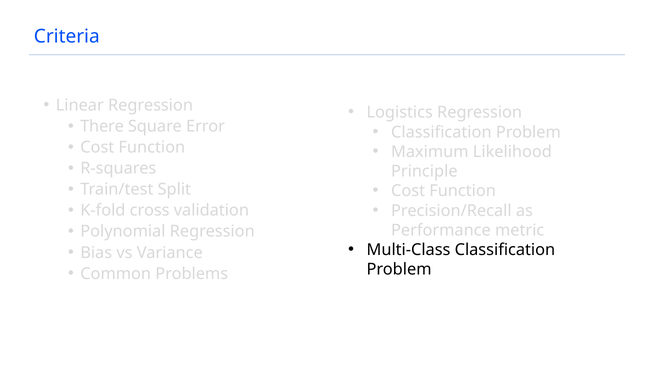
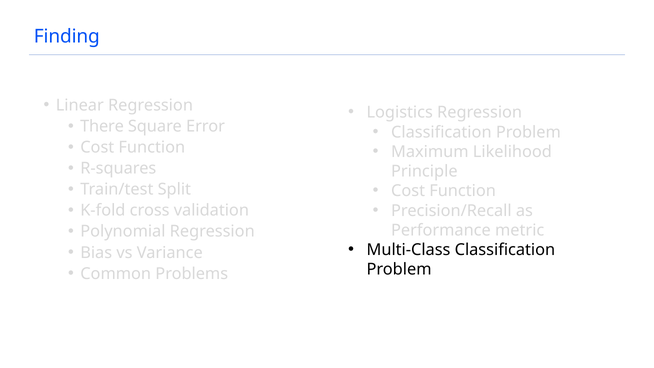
Criteria: Criteria -> Finding (67, 36)
